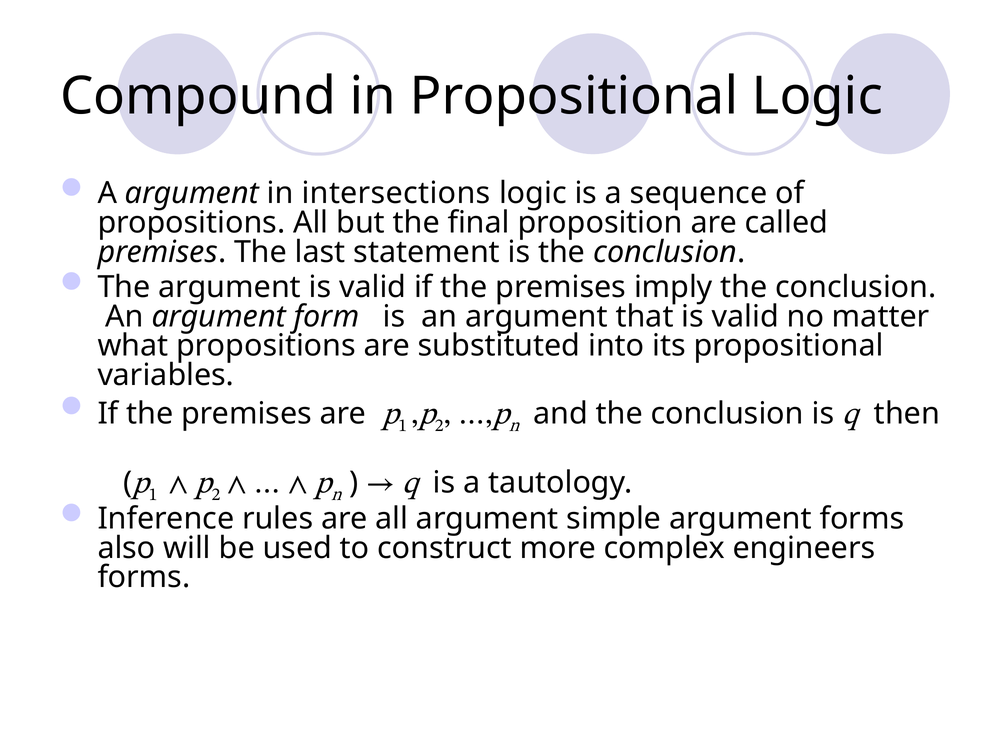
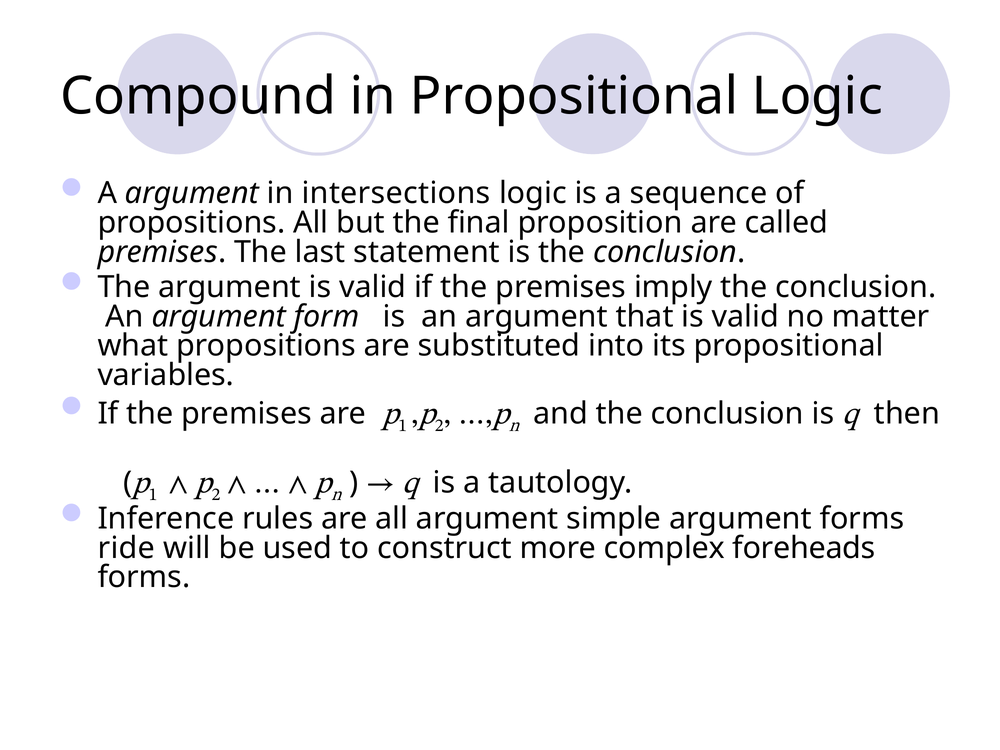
also: also -> ride (126, 548)
engineers: engineers -> foreheads (804, 548)
